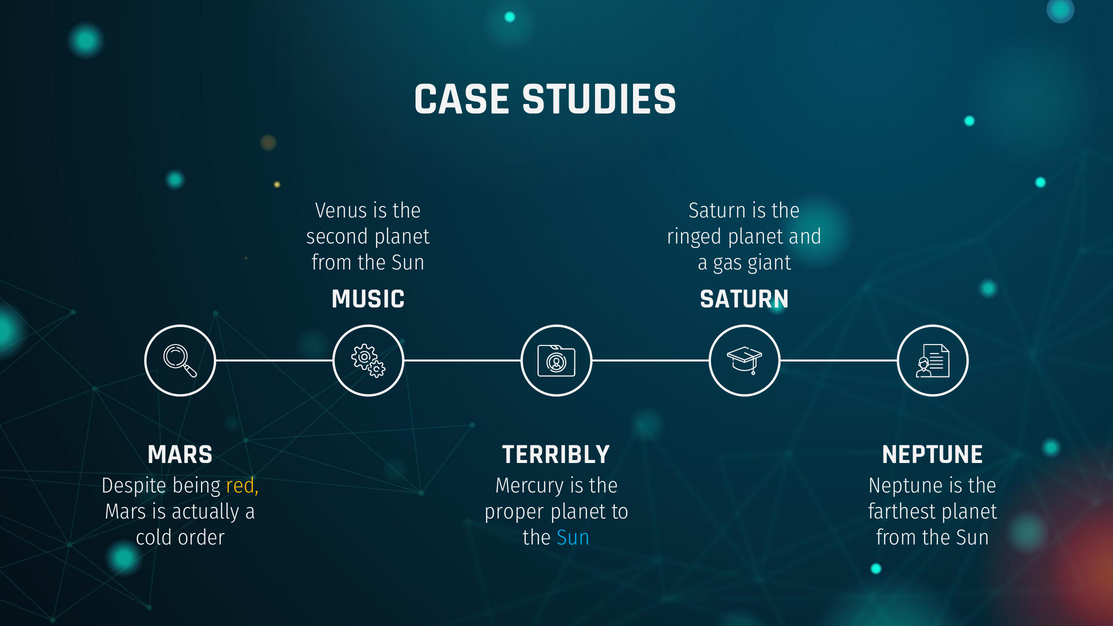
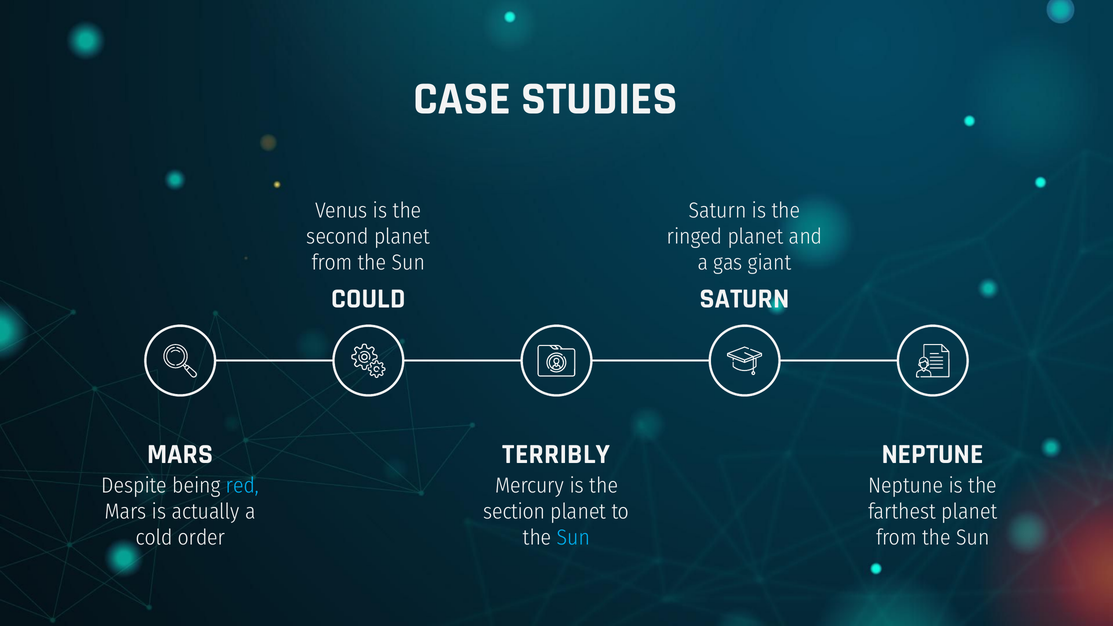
MUSIC: MUSIC -> COULD (368, 299)
red colour: yellow -> light blue (243, 486)
proper: proper -> section (514, 512)
